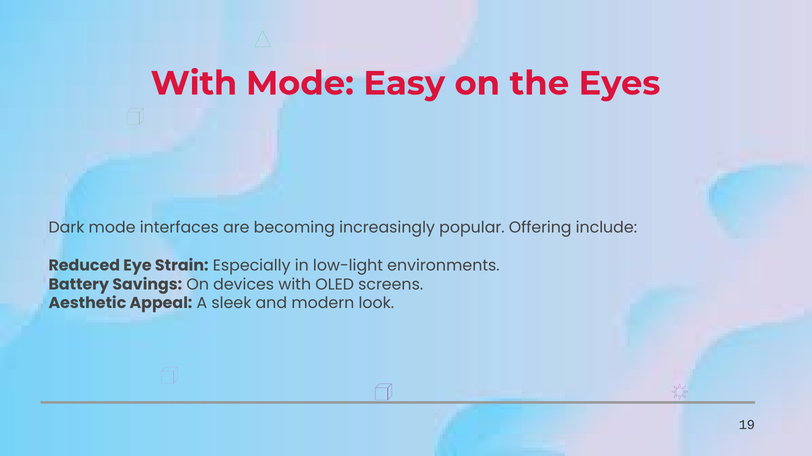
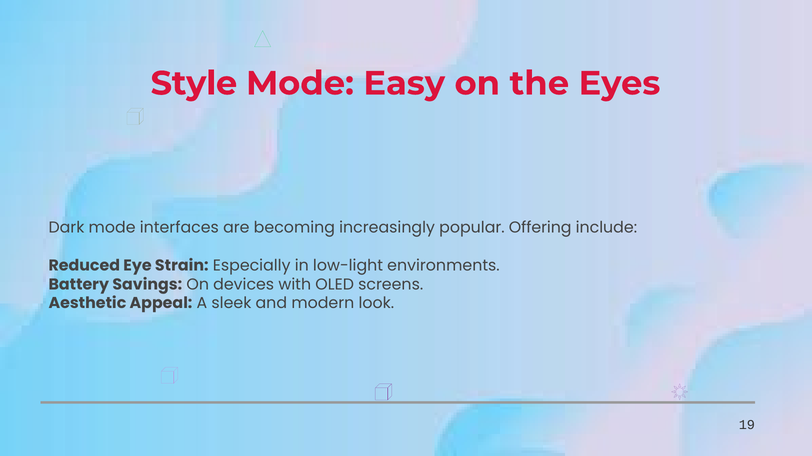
With: With -> Style (194, 84)
